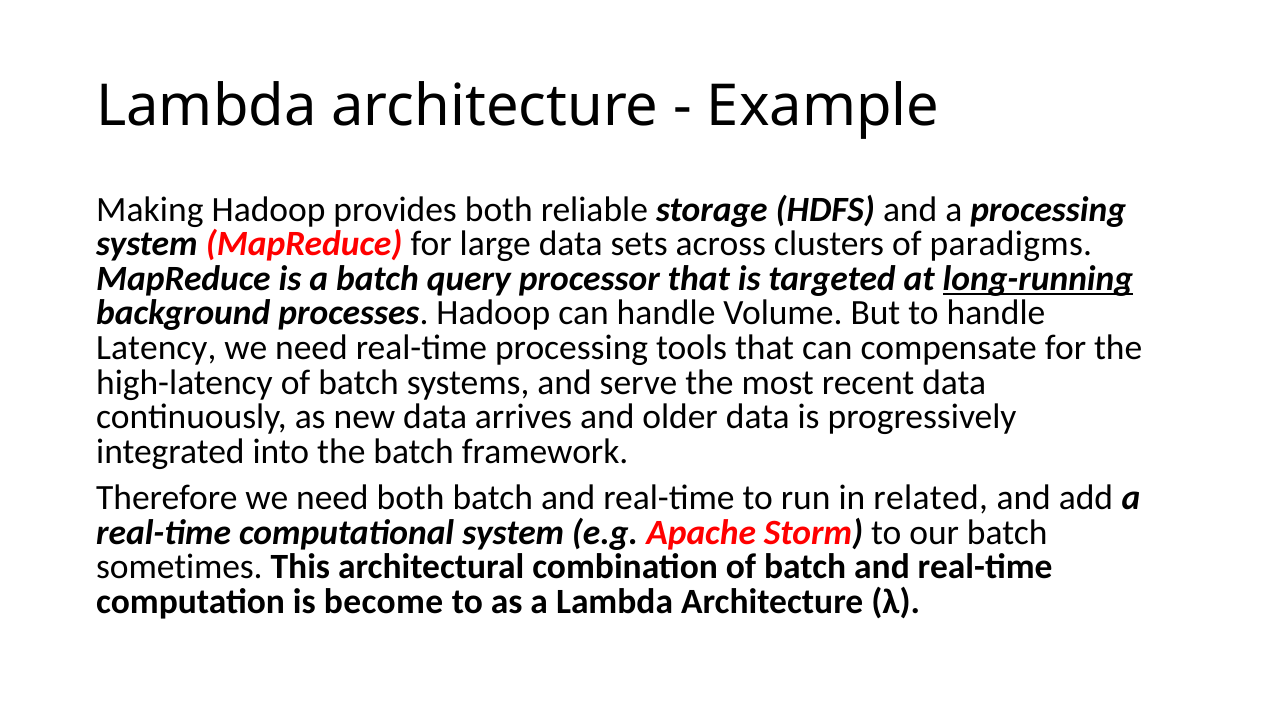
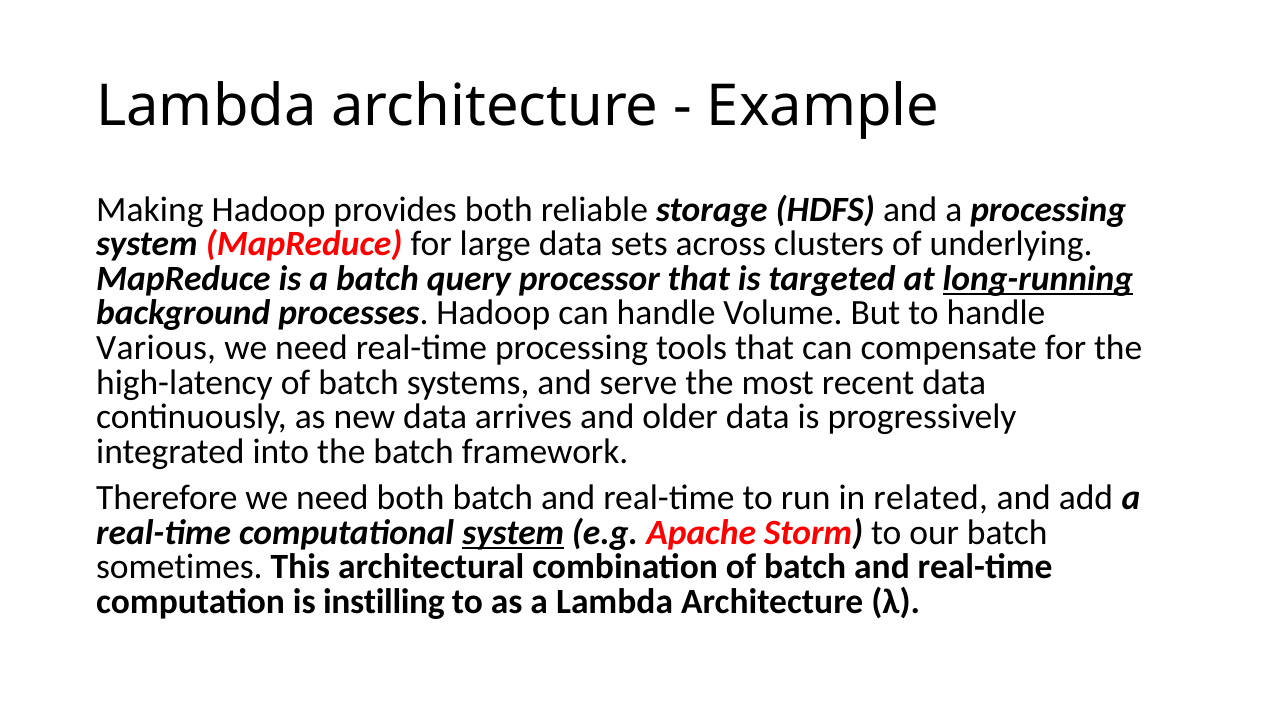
paradigms: paradigms -> underlying (1011, 244)
Latency: Latency -> Various (156, 348)
system underline: none -> present (513, 532)
become: become -> instilling (384, 601)
